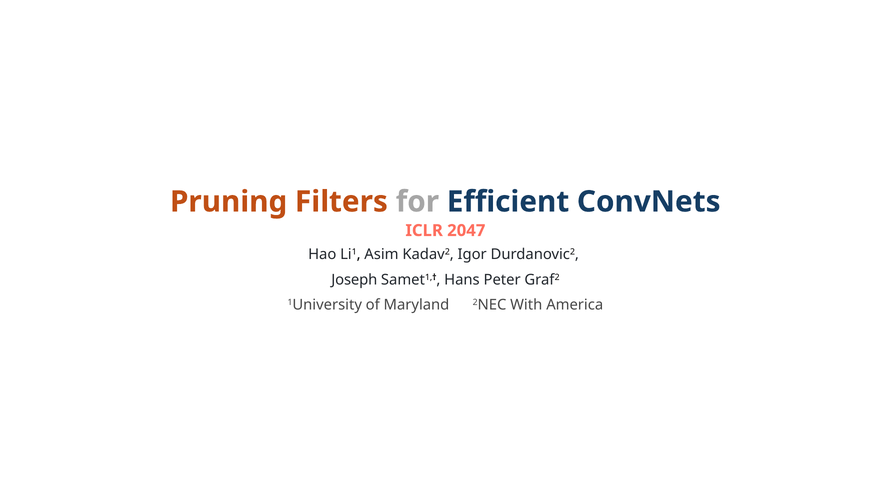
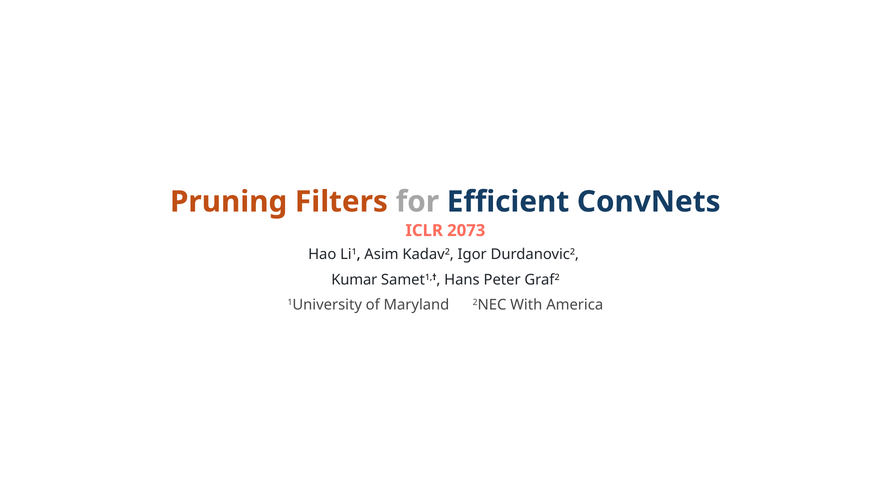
2047: 2047 -> 2073 (466, 231)
Joseph: Joseph -> Kumar (354, 280)
